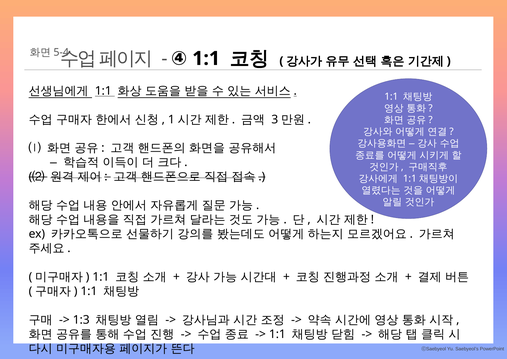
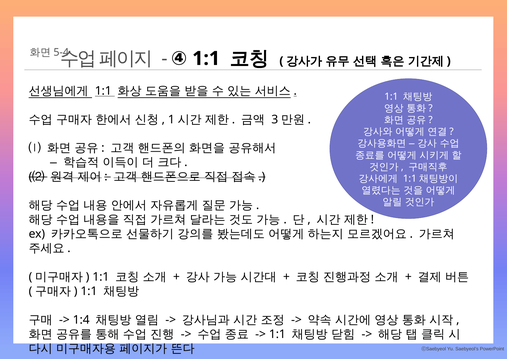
1:3: 1:3 -> 1:4 (81, 320)
